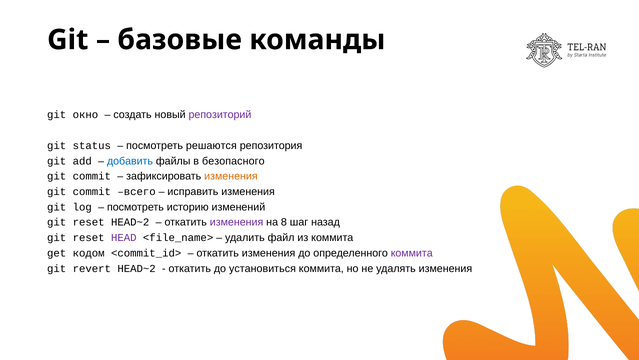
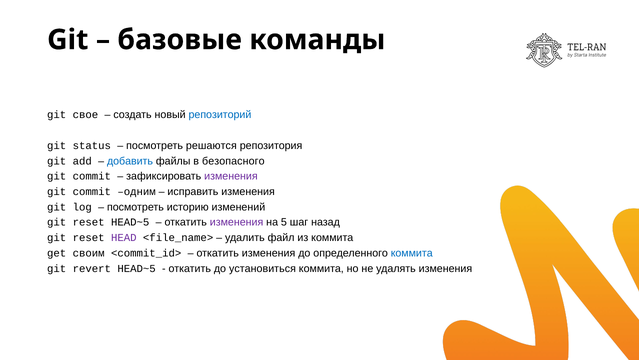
окно: окно -> свое (85, 115)
репозиторий colour: purple -> blue (220, 115)
изменения colour: orange -> purple (231, 176)
всего: всего -> одним (137, 191)
reset HEAD~2: HEAD~2 -> HEAD~5 (130, 222)
8: 8 -> 5 (284, 222)
кодом: кодом -> своим (89, 253)
коммита colour: purple -> blue (412, 253)
revert HEAD~2: HEAD~2 -> HEAD~5 (137, 268)
